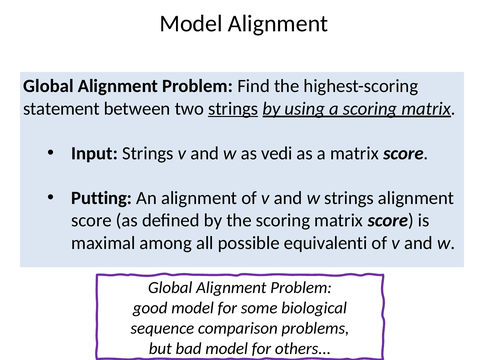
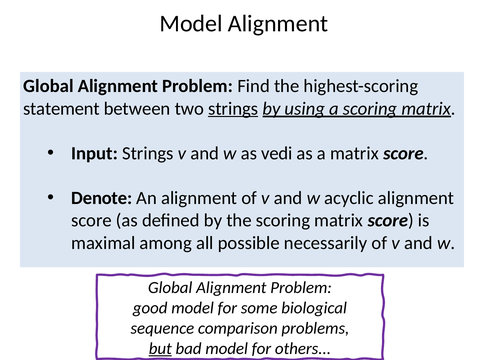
Putting: Putting -> Denote (102, 198)
w strings: strings -> acyclic (349, 198)
equivalenti: equivalenti -> necessarily (326, 243)
but underline: none -> present (160, 349)
